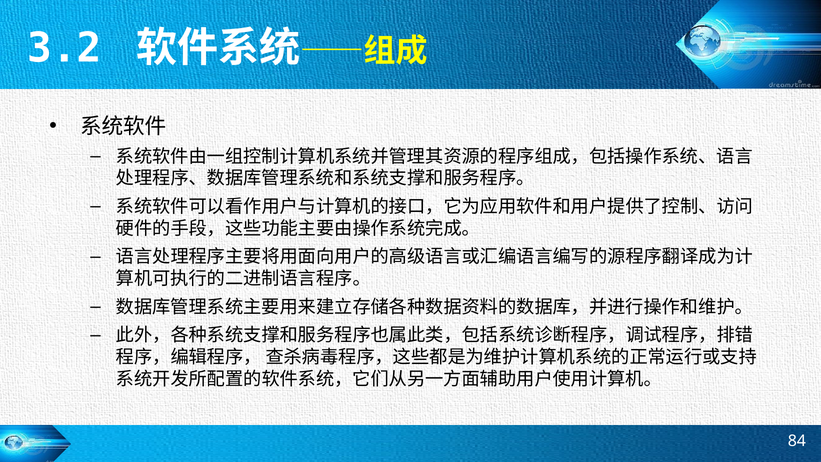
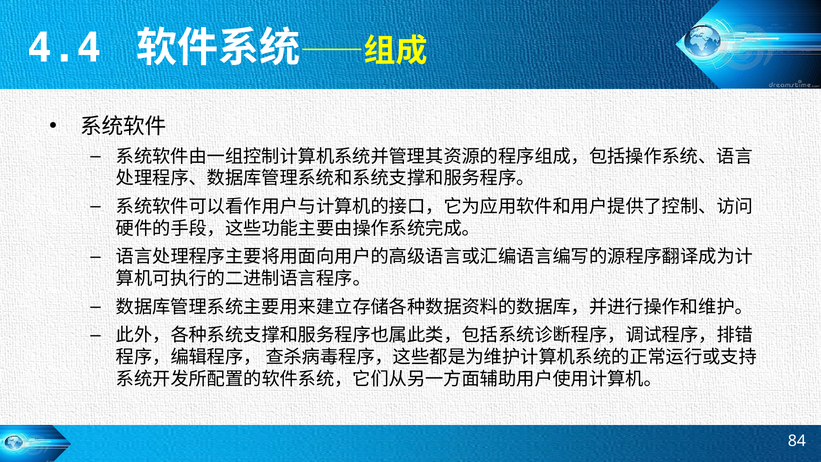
3.2: 3.2 -> 4.4 (64, 48)
